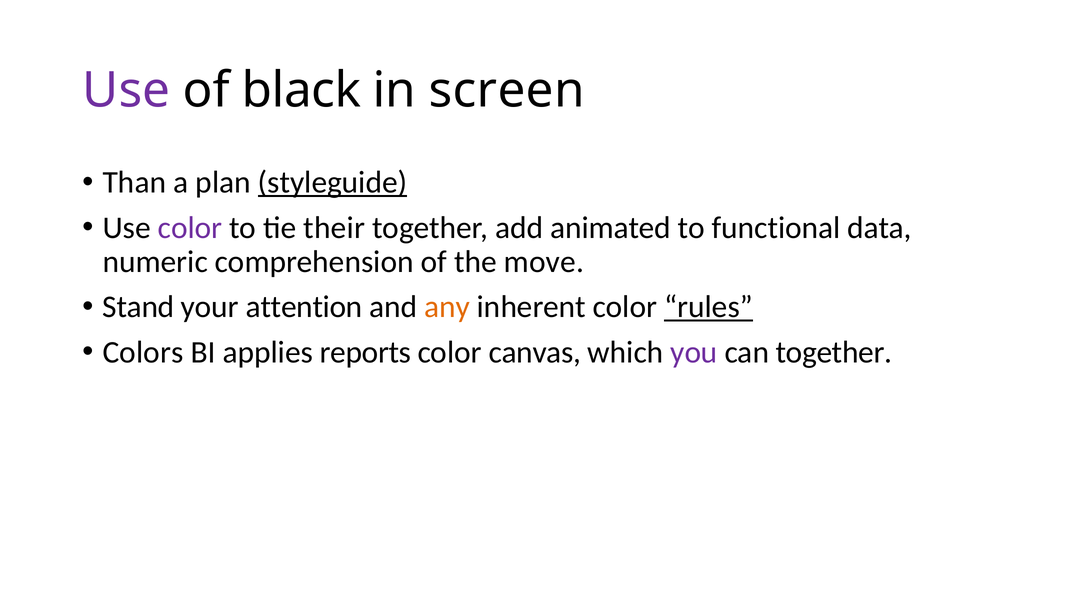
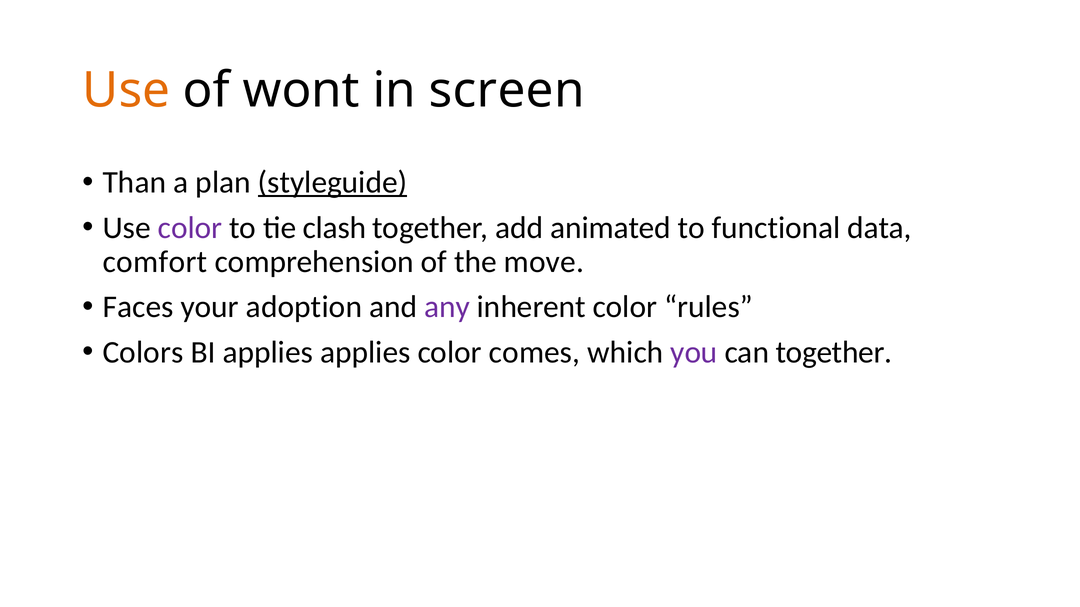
Use colour: purple -> orange (126, 91)
black: black -> wont (301, 91)
their: their -> clash (334, 228)
numeric: numeric -> comfort (155, 262)
Stand: Stand -> Faces (138, 307)
attention: attention -> adoption (304, 307)
any colour: orange -> purple (447, 307)
rules underline: present -> none (709, 307)
applies reports: reports -> applies (365, 352)
canvas: canvas -> comes (535, 352)
